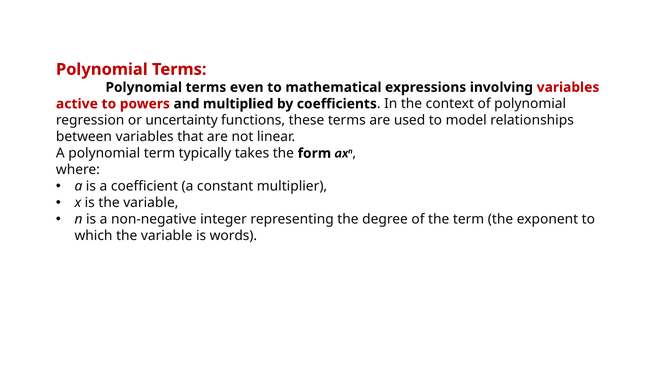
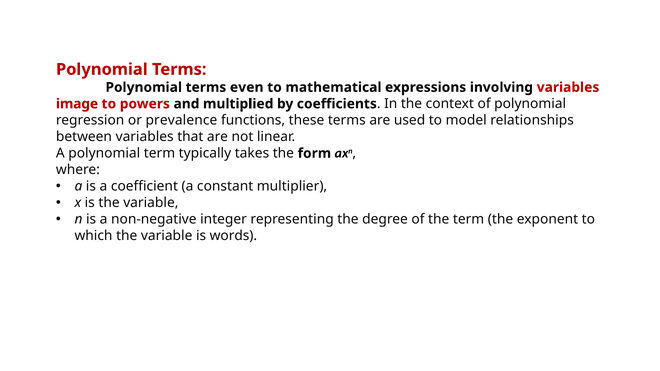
active: active -> image (77, 104)
uncertainty: uncertainty -> prevalence (181, 120)
